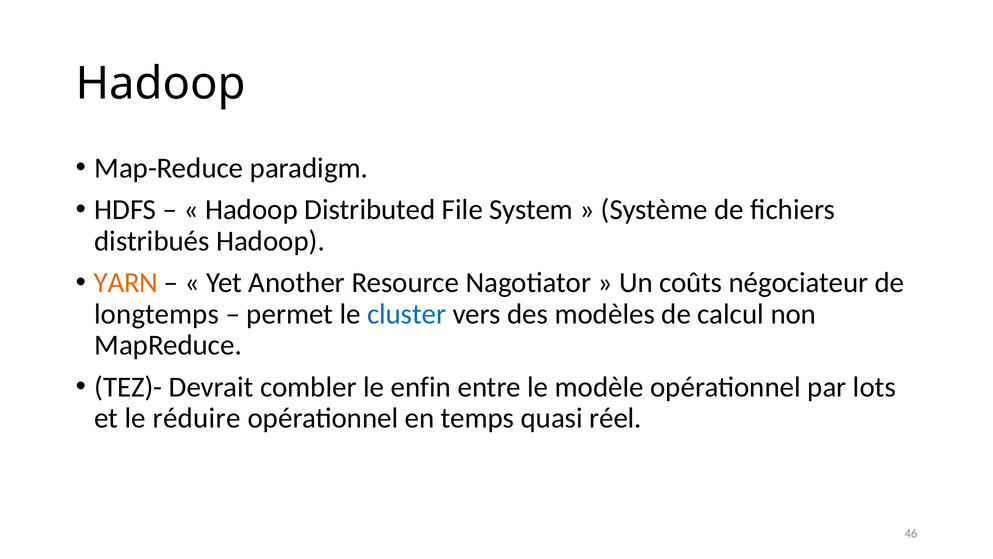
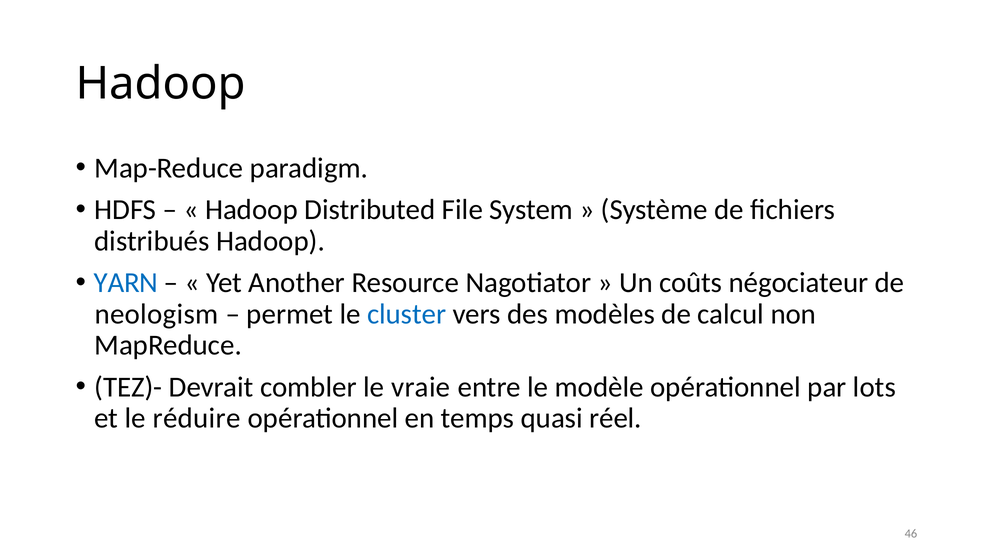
YARN colour: orange -> blue (126, 282)
longtemps: longtemps -> neologism (157, 314)
enfin: enfin -> vraie (421, 387)
